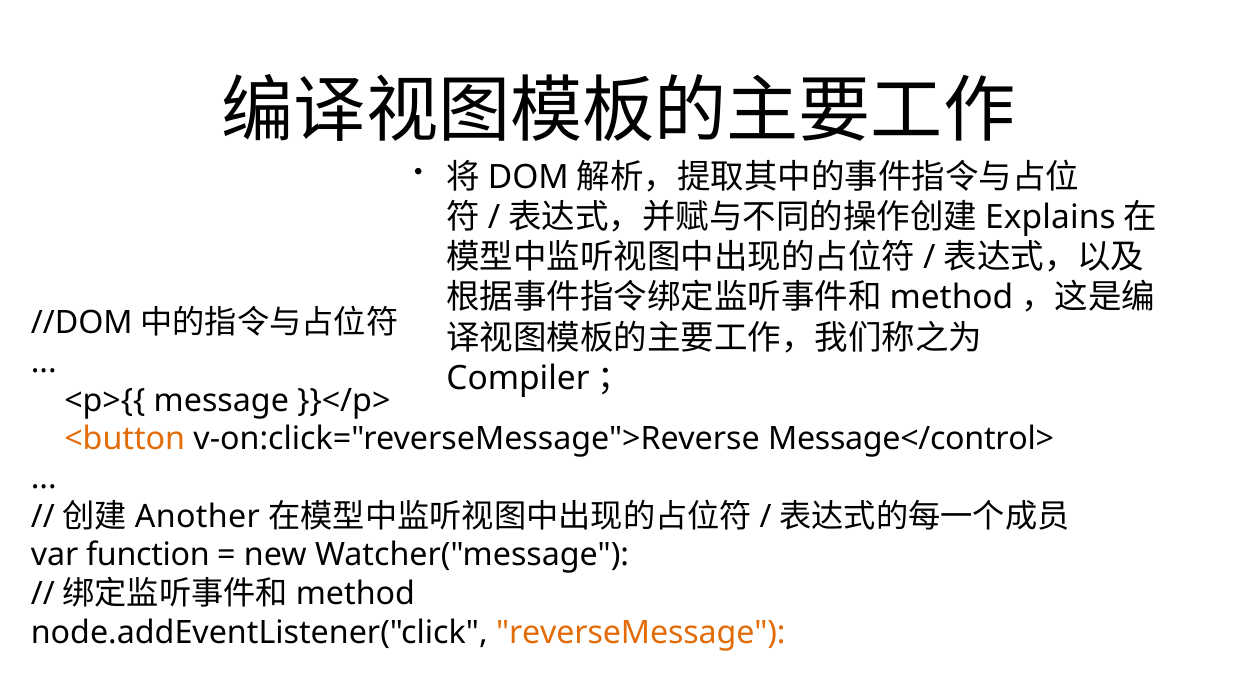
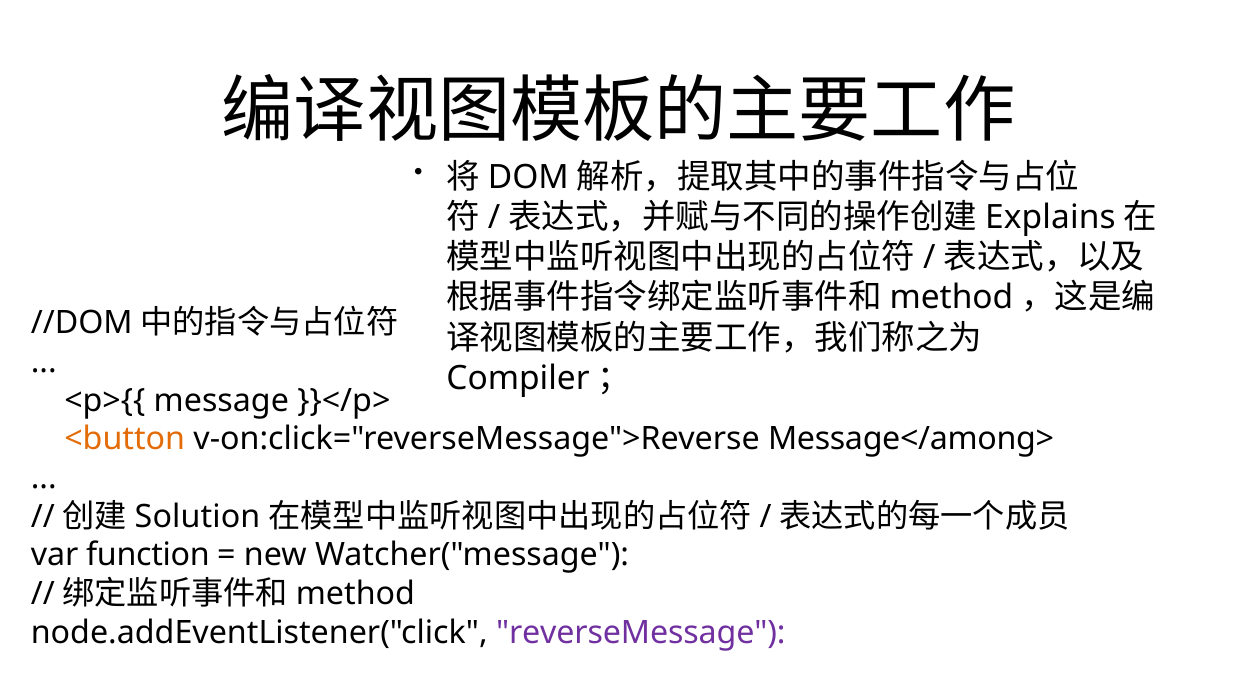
Message</control>: Message</control> -> Message</among> (911, 439)
Another: Another -> Solution (198, 516)
reverseMessage colour: orange -> purple (641, 632)
